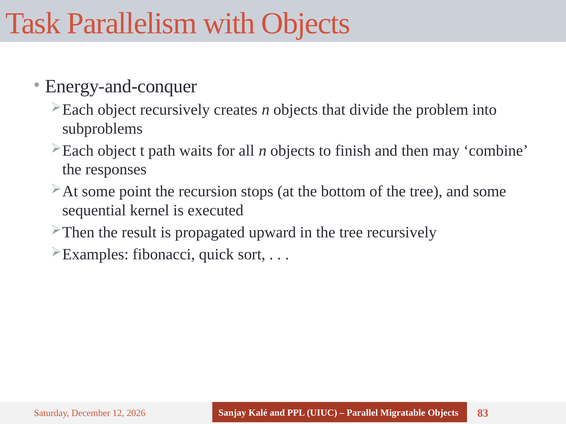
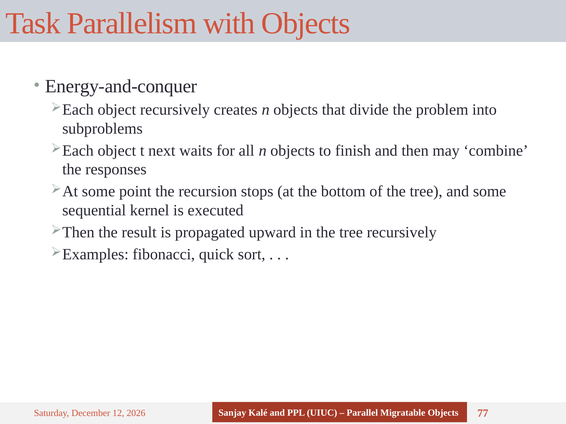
path: path -> next (162, 151)
83: 83 -> 77 (483, 414)
